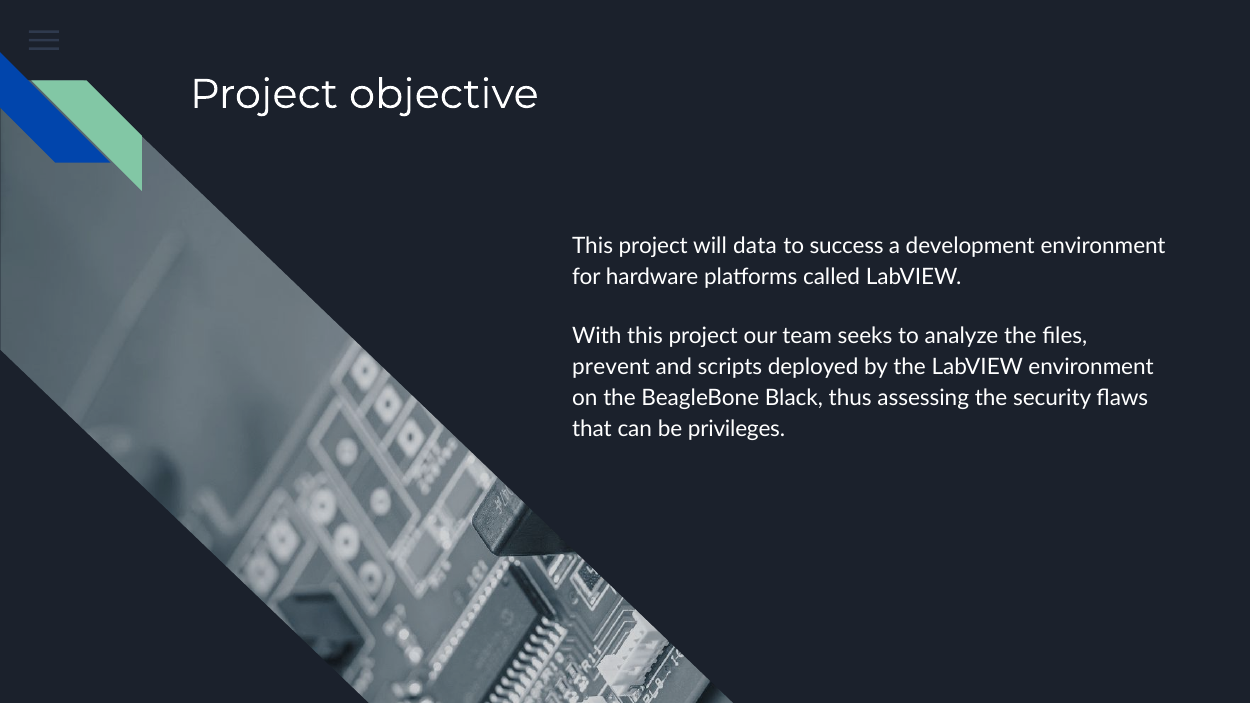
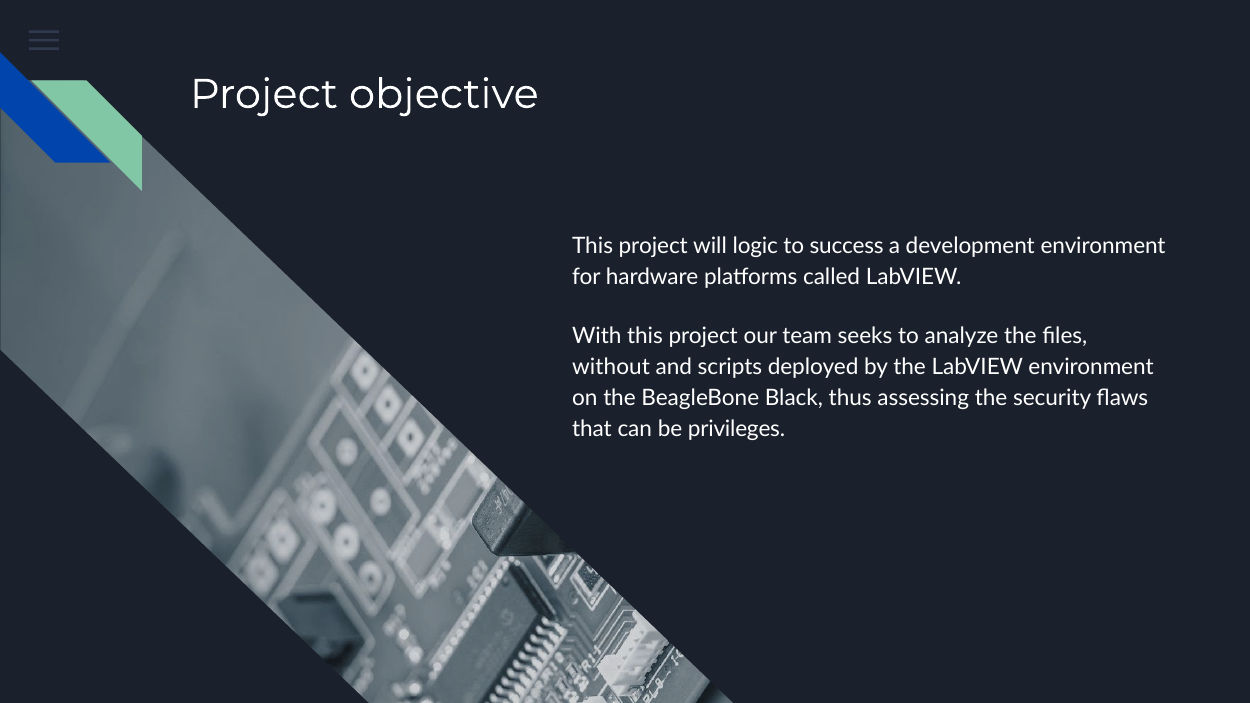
data: data -> logic (755, 246)
prevent: prevent -> without (611, 367)
